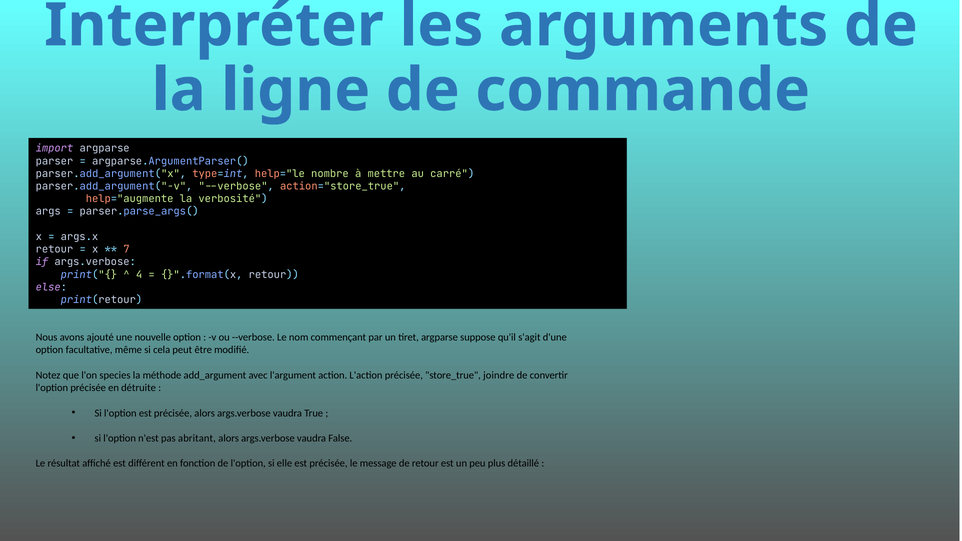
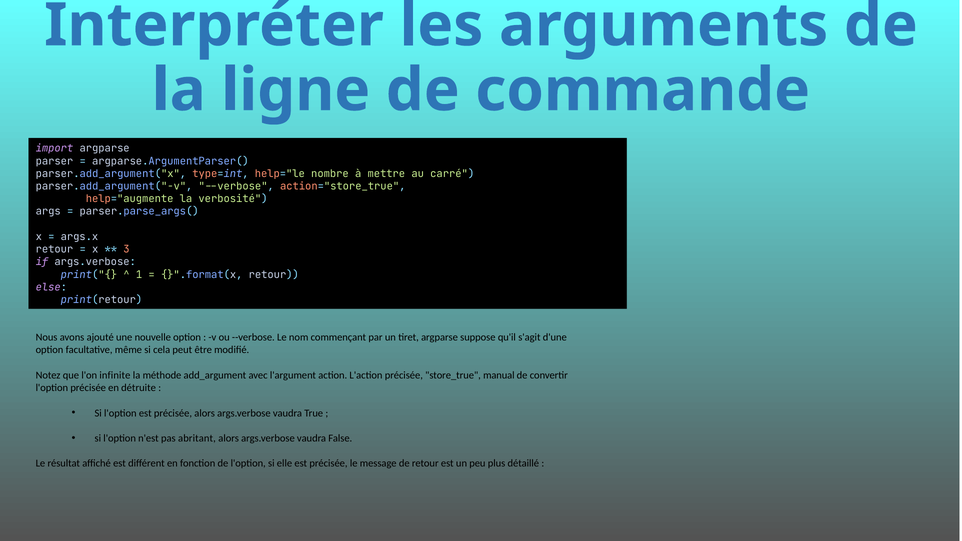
7: 7 -> 3 (126, 249)
4: 4 -> 1 (139, 275)
species: species -> infinite (115, 375)
joindre: joindre -> manual (499, 375)
